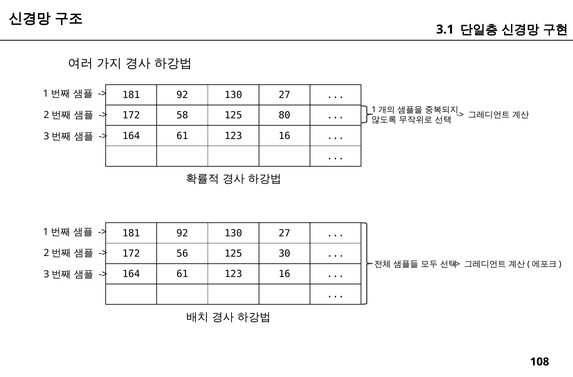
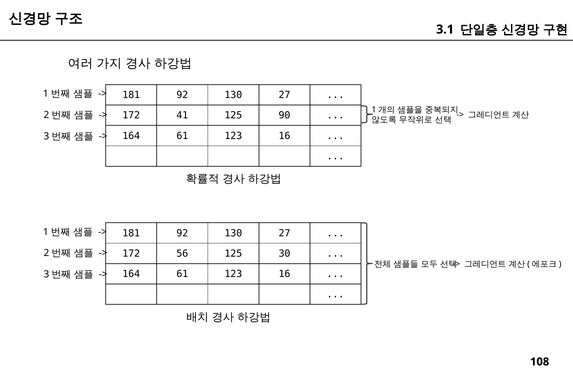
58: 58 -> 41 (182, 115)
80: 80 -> 90 (284, 115)
